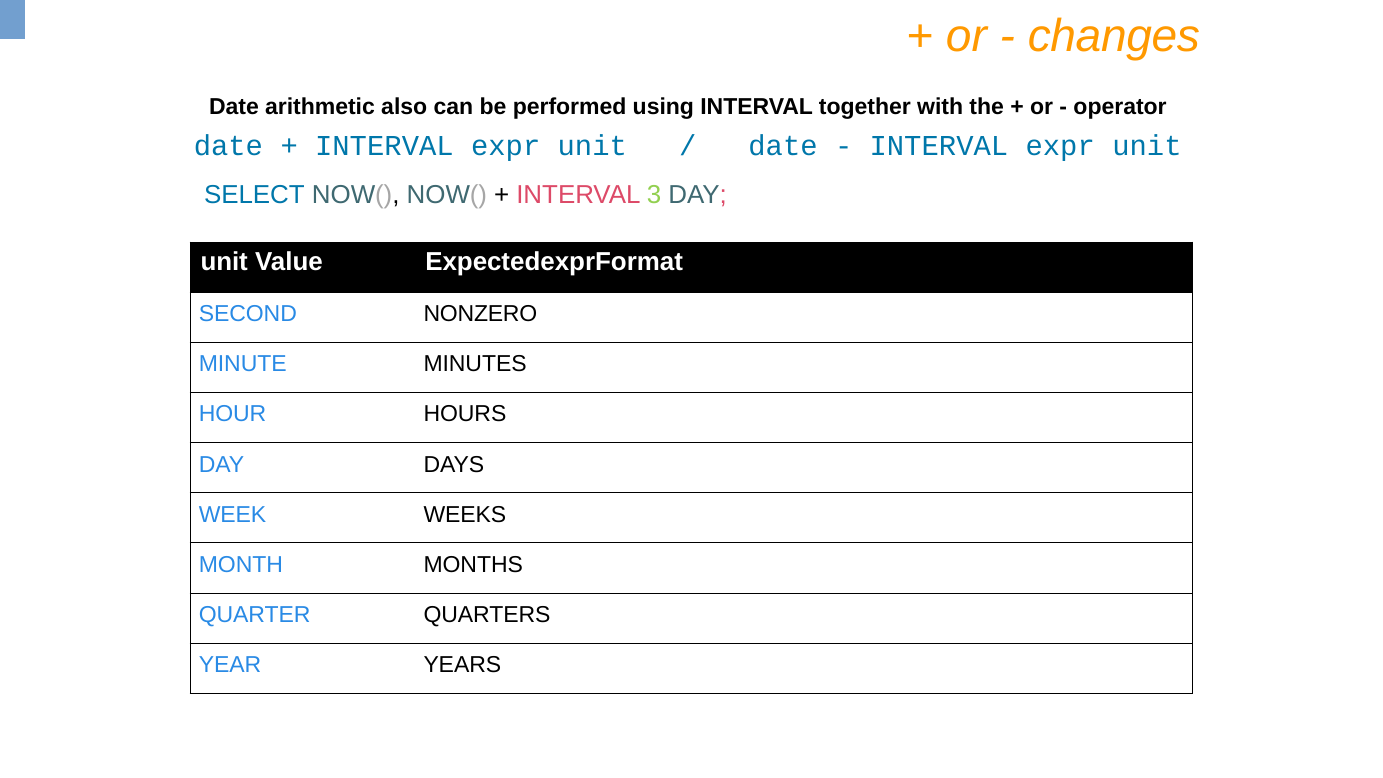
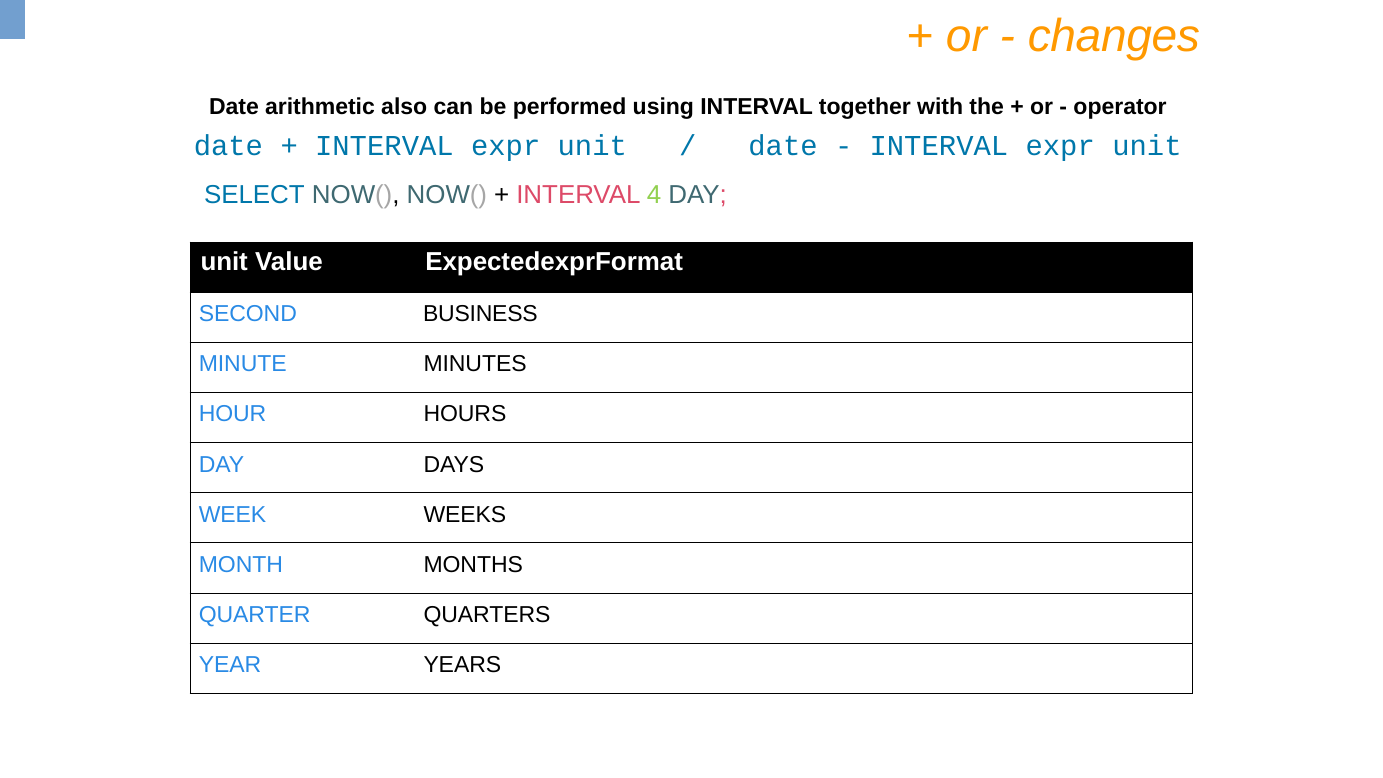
3: 3 -> 4 (654, 195)
NONZERO: NONZERO -> BUSINESS (480, 314)
